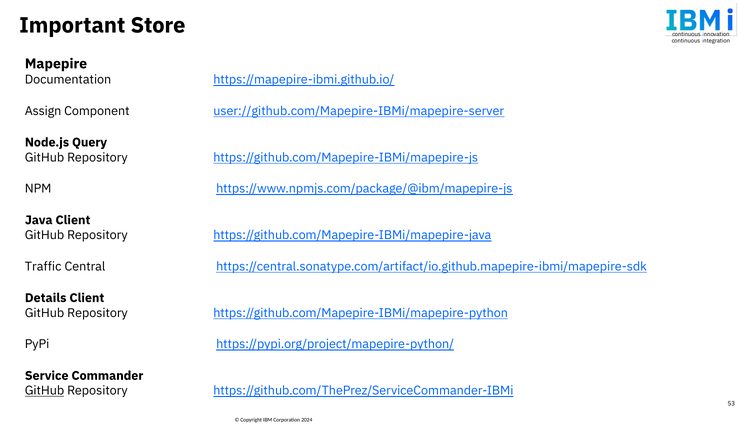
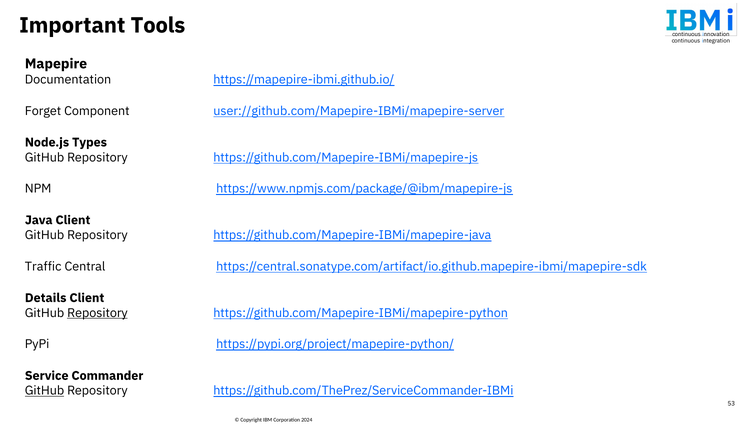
Store: Store -> Tools (158, 25)
Assign: Assign -> Forget (43, 111)
Query: Query -> Types (89, 142)
Repository underline: none -> present (97, 313)
